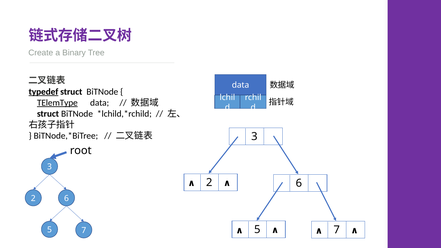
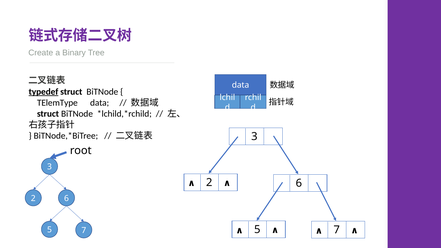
TElemType underline: present -> none (57, 103)
